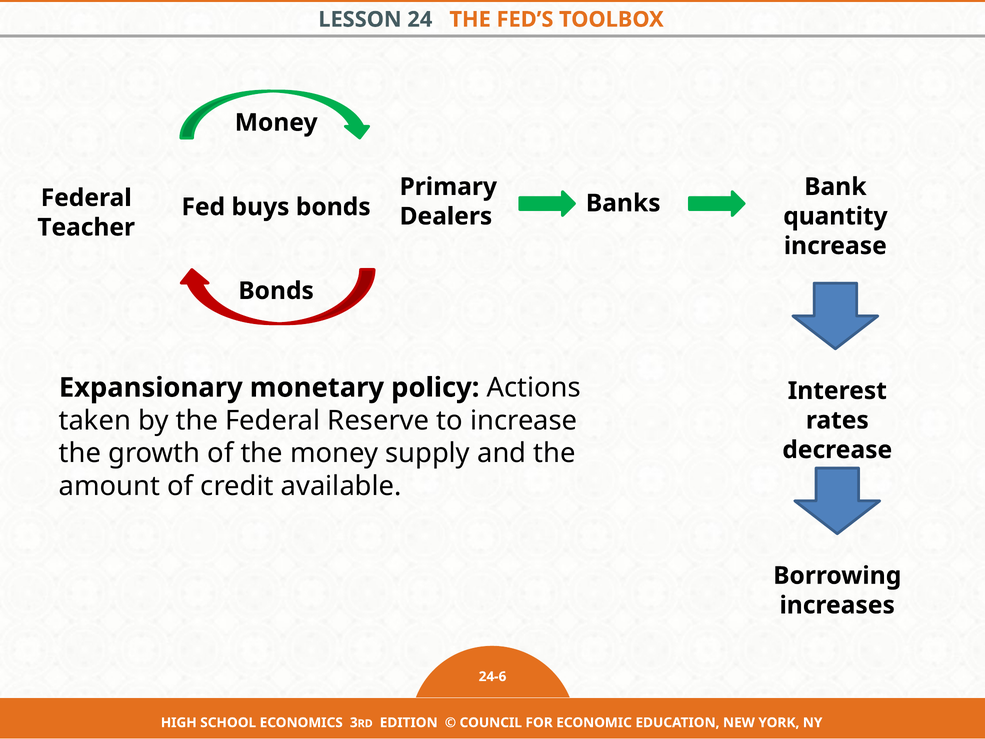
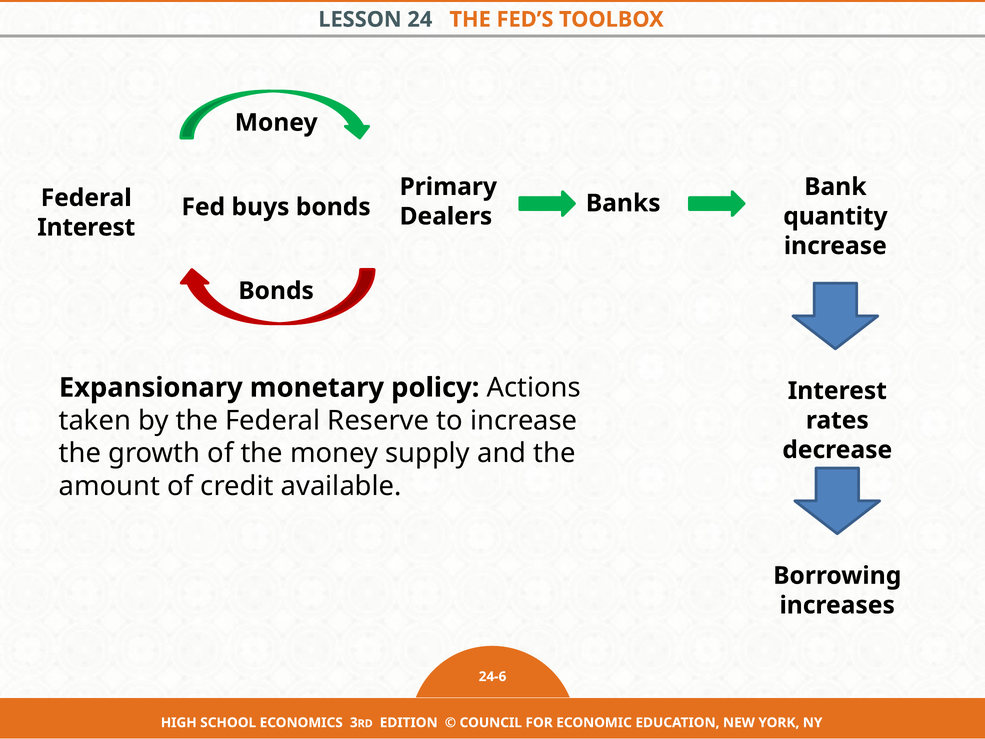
Teacher: Teacher -> Interest (86, 227)
